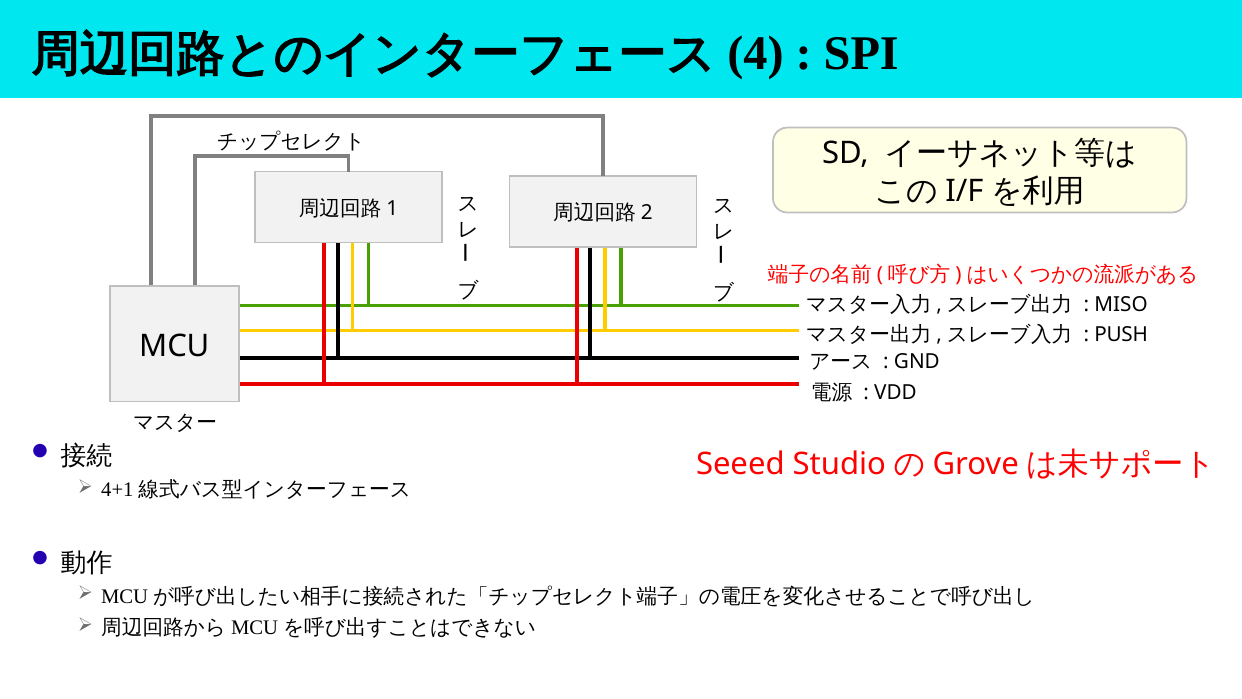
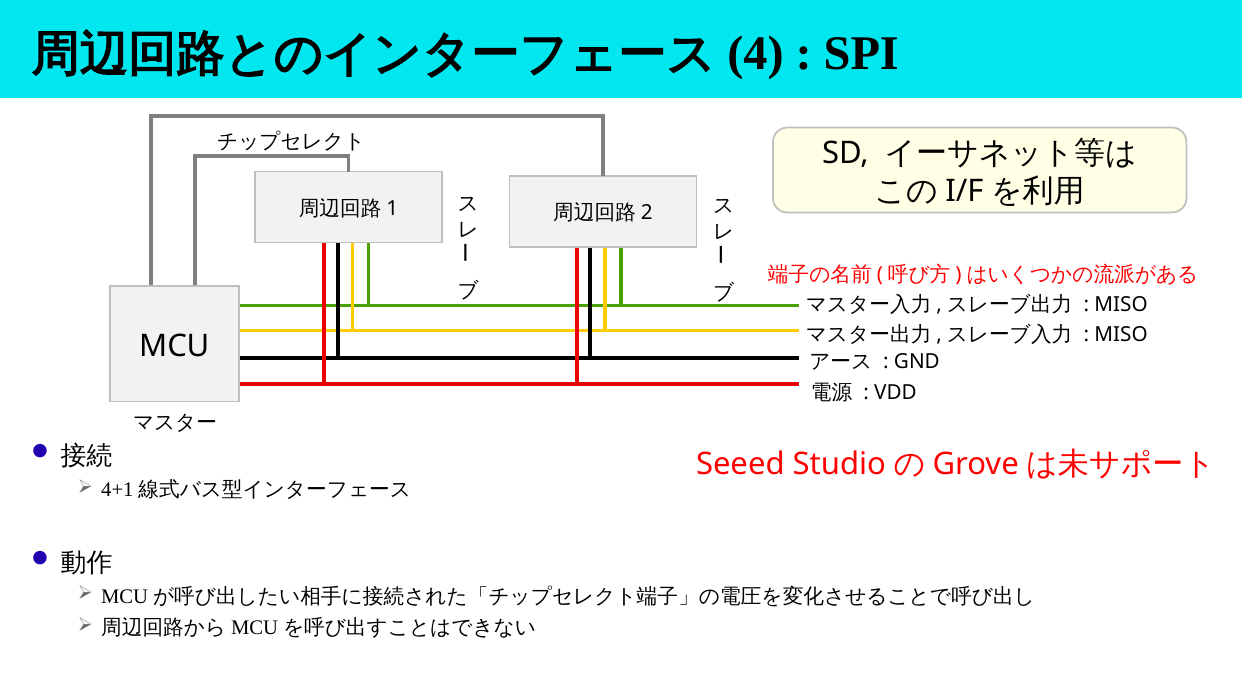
PUSH: PUSH -> MISO (1121, 335)
